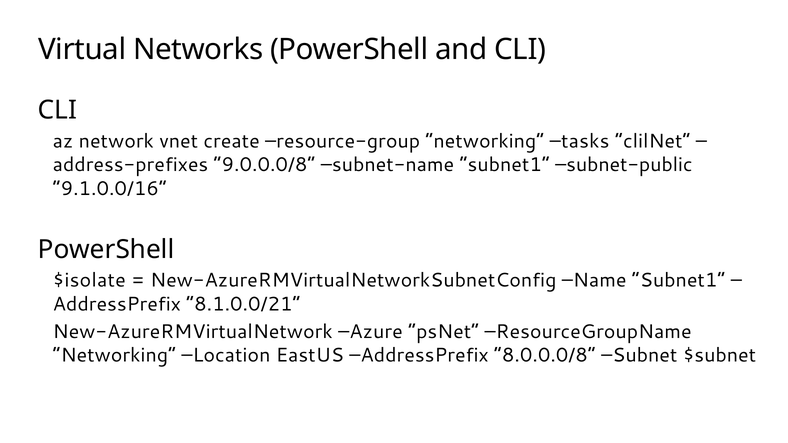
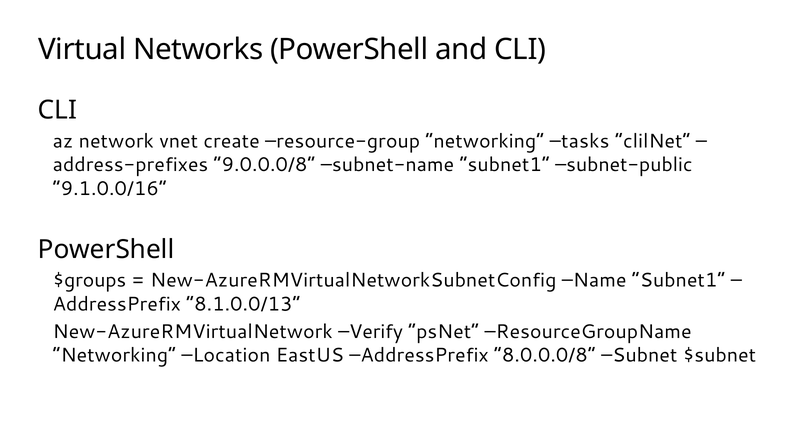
$isolate: $isolate -> $groups (89, 281)
8.1.0.0/21: 8.1.0.0/21 -> 8.1.0.0/13 (243, 304)
Azure: Azure -> Verify (371, 332)
